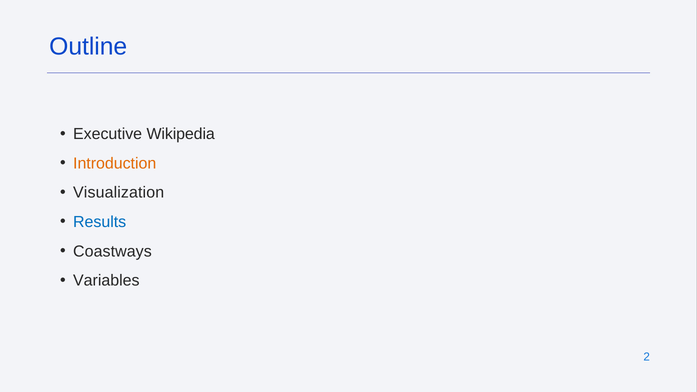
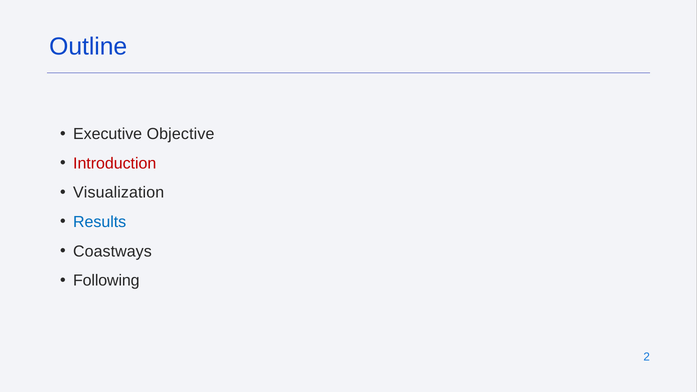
Wikipedia: Wikipedia -> Objective (181, 134)
Introduction colour: orange -> red (115, 163)
Variables: Variables -> Following (106, 281)
